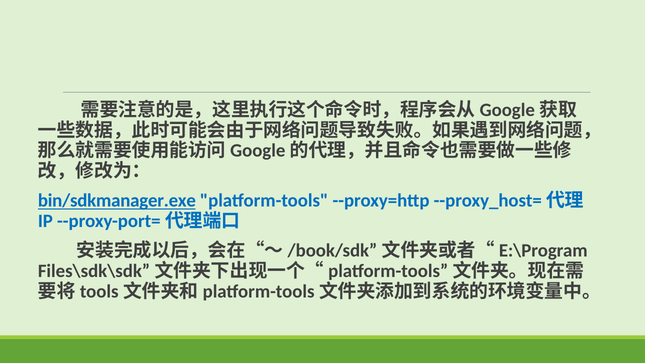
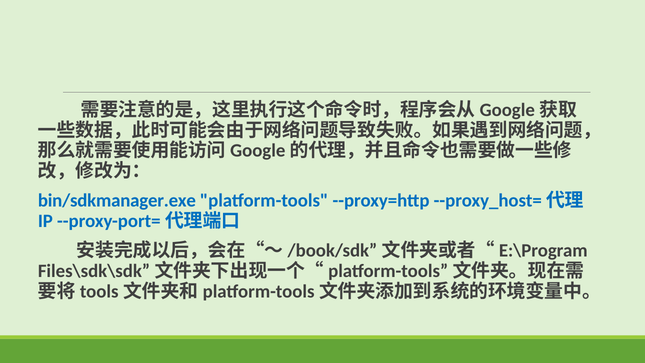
bin/sdkmanager.exe underline: present -> none (117, 201)
